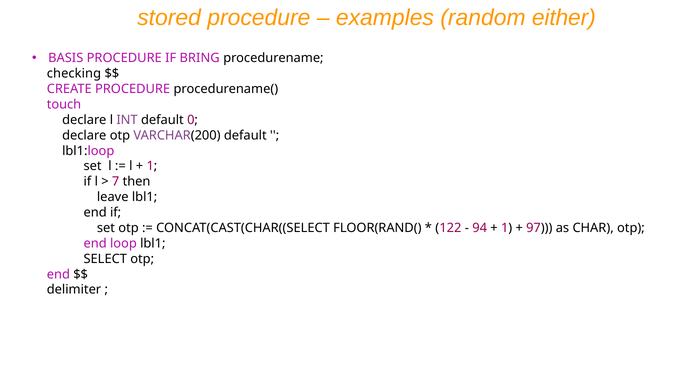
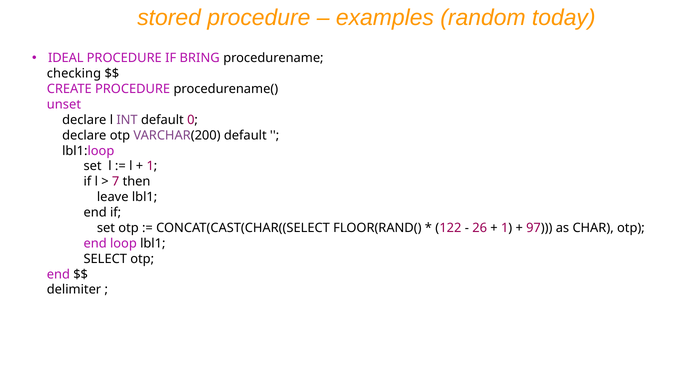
either: either -> today (564, 18)
BASIS: BASIS -> IDEAL (66, 58)
touch: touch -> unset (64, 105)
94: 94 -> 26 (480, 228)
